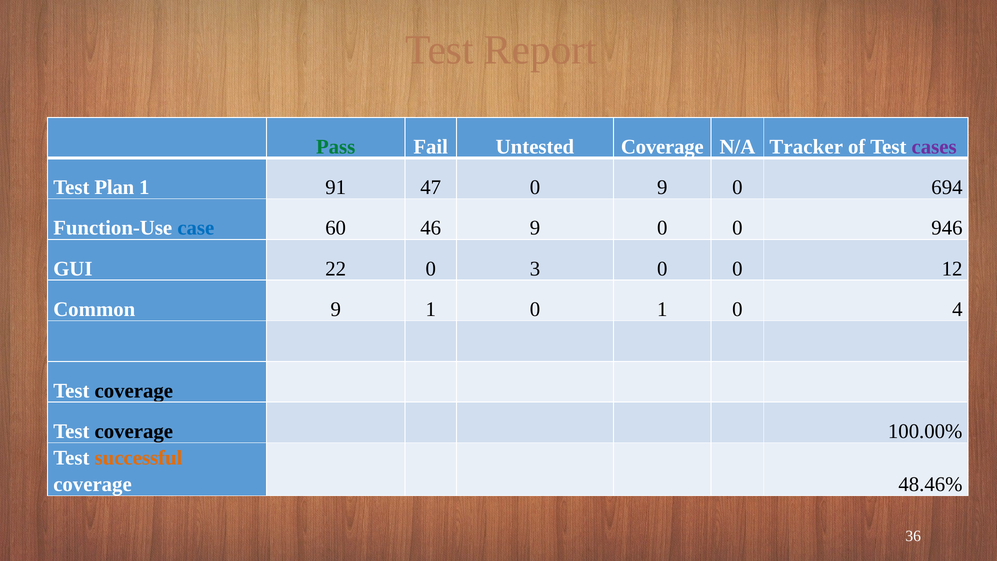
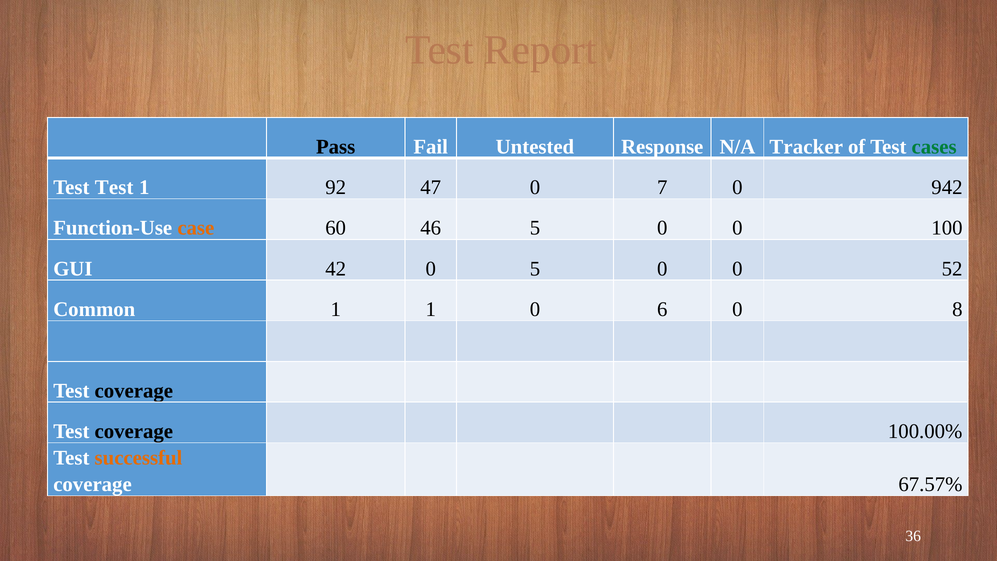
Pass colour: green -> black (336, 147)
Untested Coverage: Coverage -> Response (662, 147)
cases colour: purple -> green (934, 147)
Test Plan: Plan -> Test (114, 187)
91: 91 -> 92 (336, 187)
0 9: 9 -> 7 (662, 187)
694: 694 -> 942 (947, 187)
case colour: blue -> orange (196, 228)
46 9: 9 -> 5 (535, 228)
946: 946 -> 100 (947, 228)
22: 22 -> 42 (336, 269)
0 3: 3 -> 5 (535, 269)
12: 12 -> 52 (952, 269)
Common 9: 9 -> 1 (336, 309)
0 1: 1 -> 6 (662, 309)
4: 4 -> 8 (957, 309)
48.46%: 48.46% -> 67.57% (930, 484)
